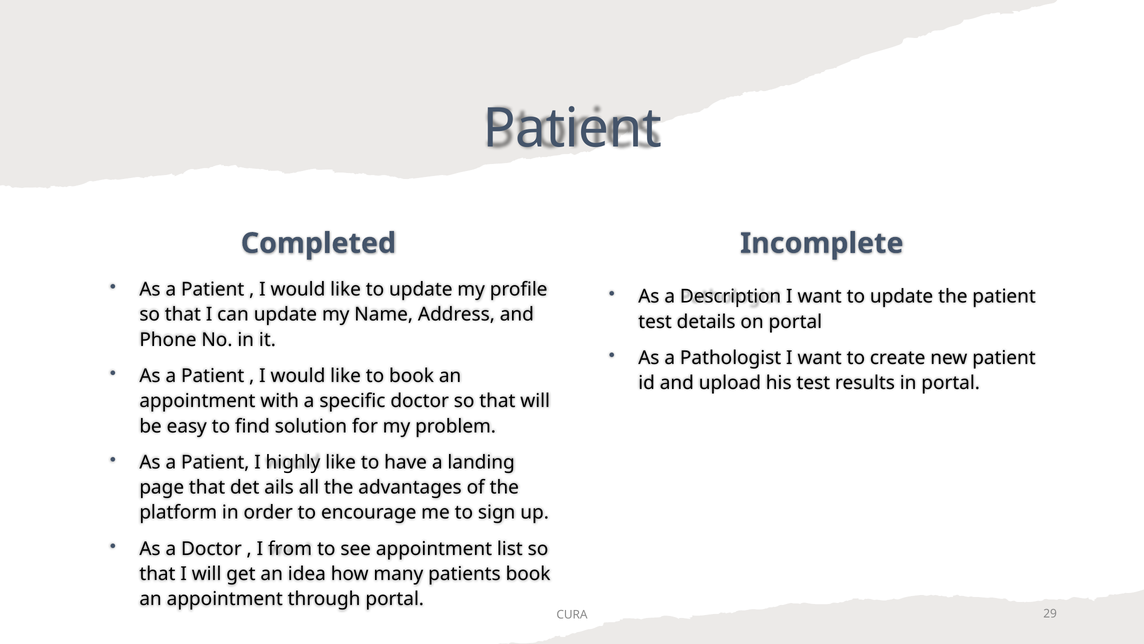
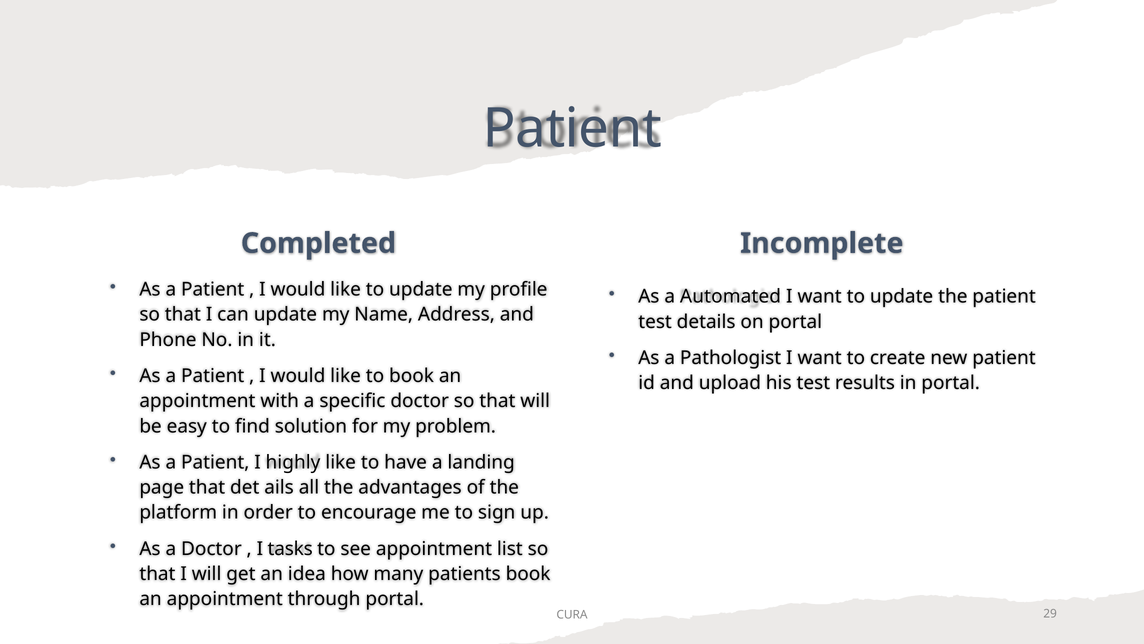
Description: Description -> Automated (731, 296)
from: from -> tasks (290, 548)
